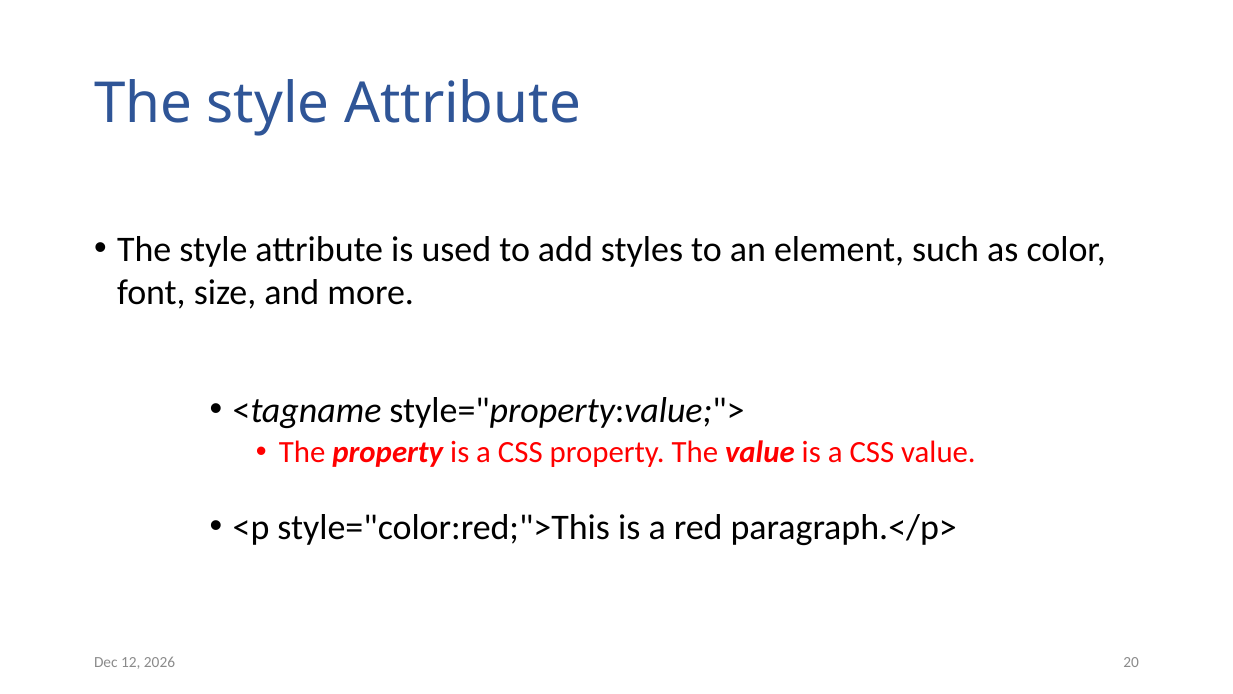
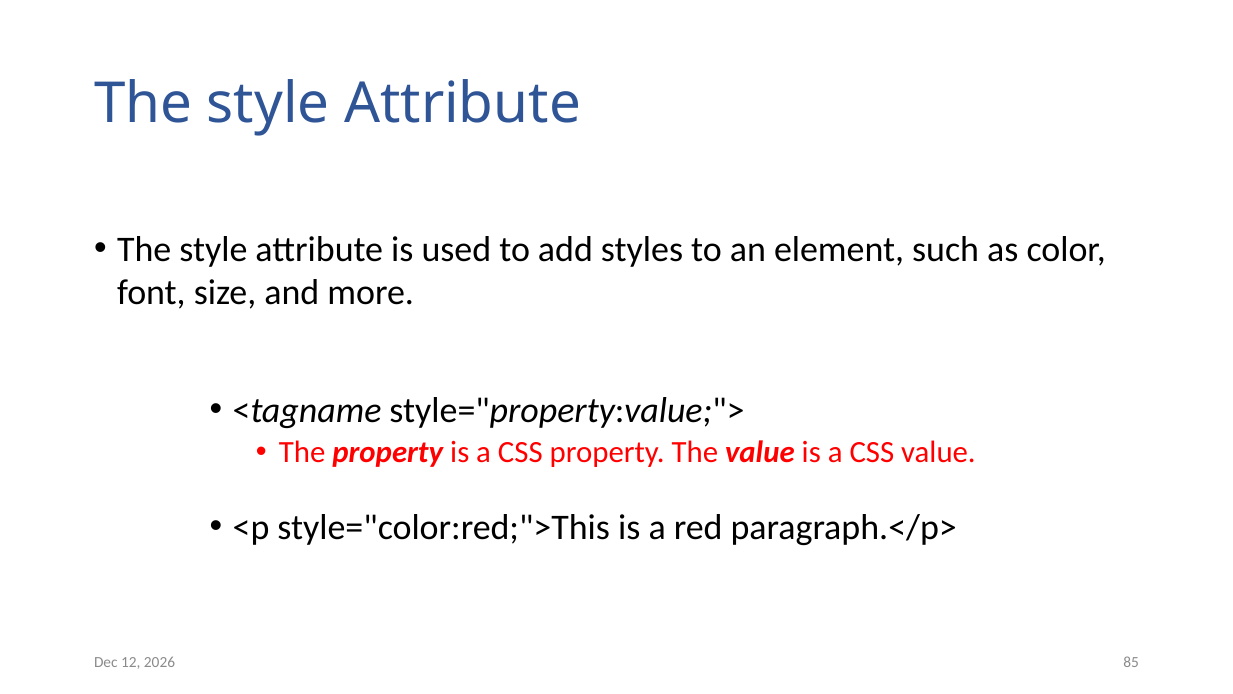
20: 20 -> 85 (1131, 662)
